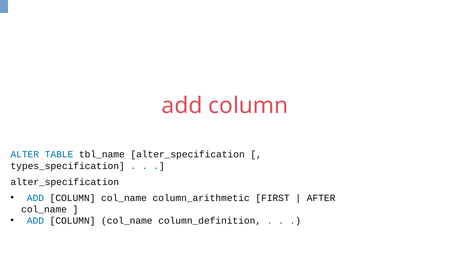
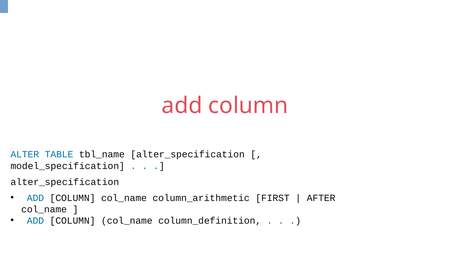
types_specification: types_specification -> model_specification (68, 166)
